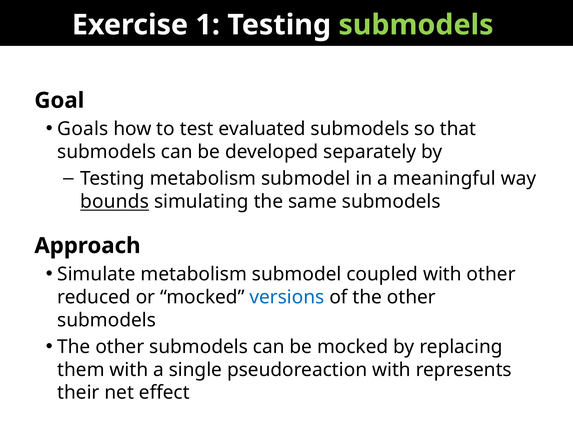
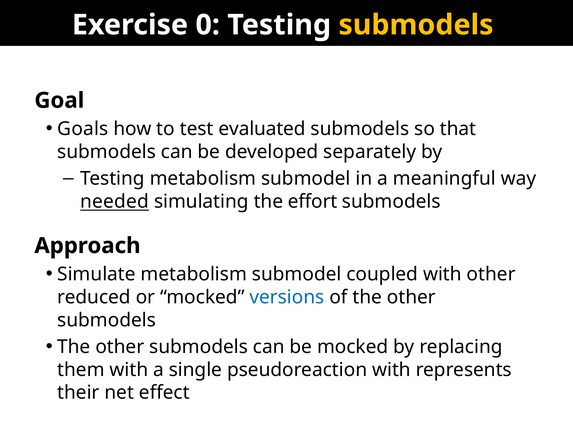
1: 1 -> 0 (208, 25)
submodels colour: light green -> yellow (416, 25)
bounds: bounds -> needed (115, 201)
same: same -> effort (313, 201)
